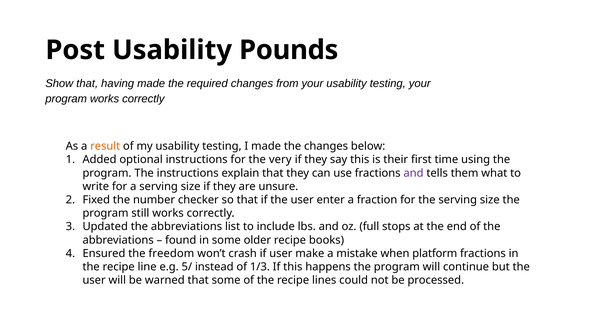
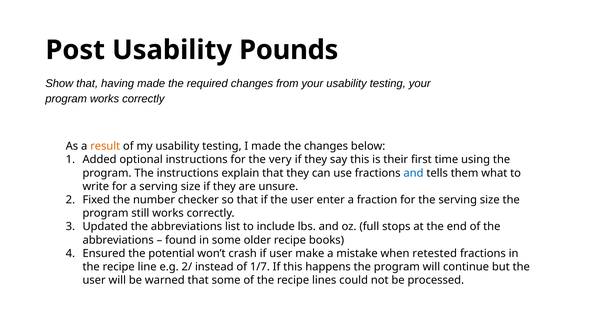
and colour: purple -> blue (414, 173)
freedom: freedom -> potential (171, 254)
platform: platform -> retested (435, 254)
5/: 5/ -> 2/ (187, 267)
1/3: 1/3 -> 1/7 (260, 267)
